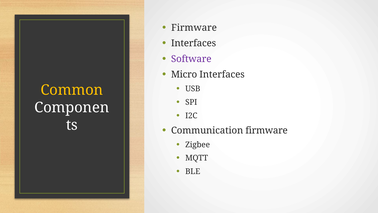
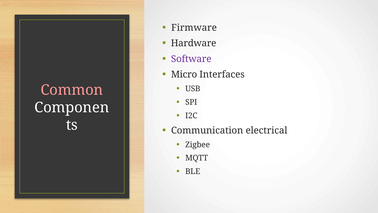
Interfaces: Interfaces -> Hardware (194, 43)
Common colour: yellow -> pink (72, 90)
Communication firmware: firmware -> electrical (267, 130)
